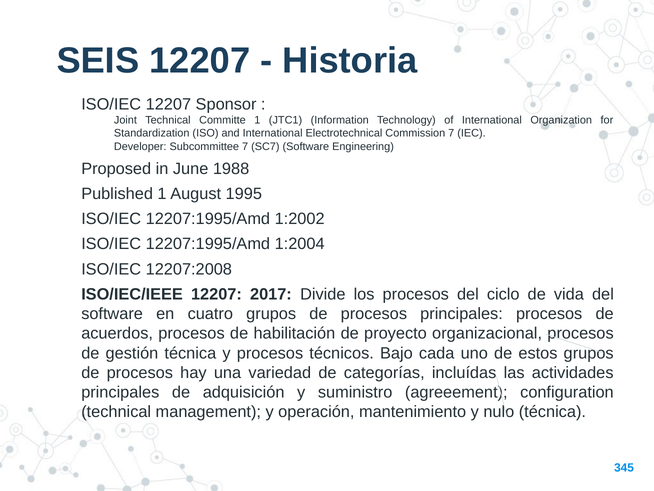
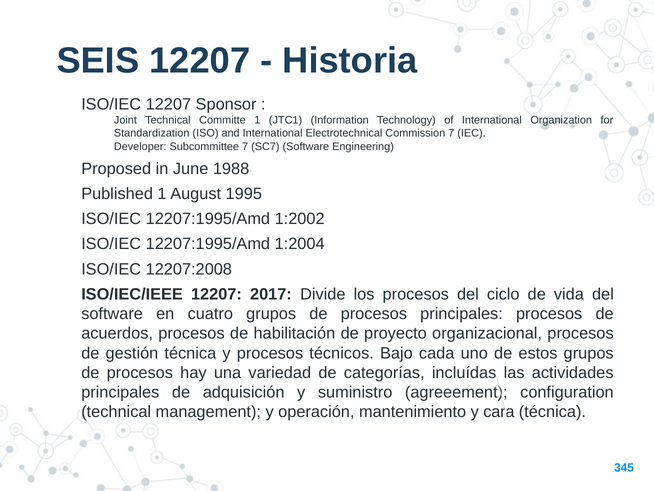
nulo: nulo -> cara (499, 412)
